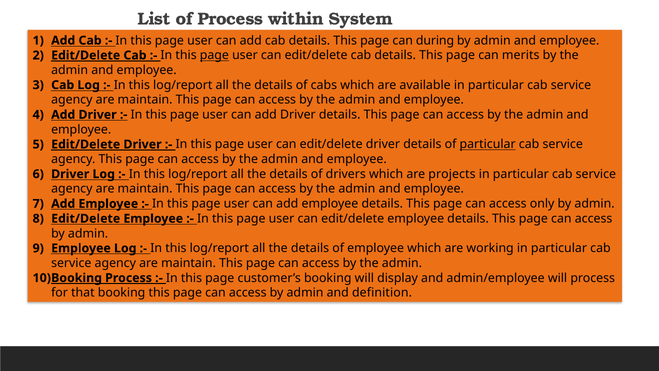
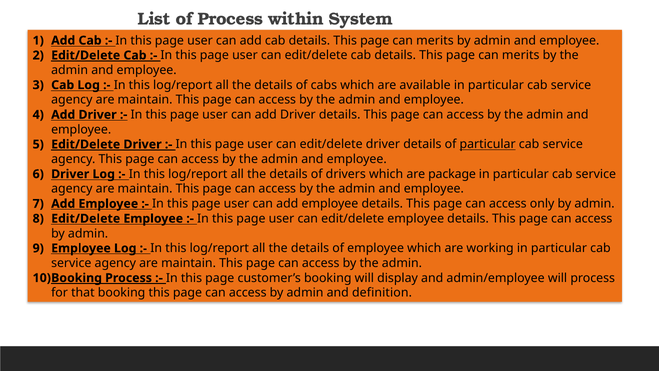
during: during -> merits (435, 40)
page underline: present -> none (214, 55)
projects: projects -> package (452, 174)
